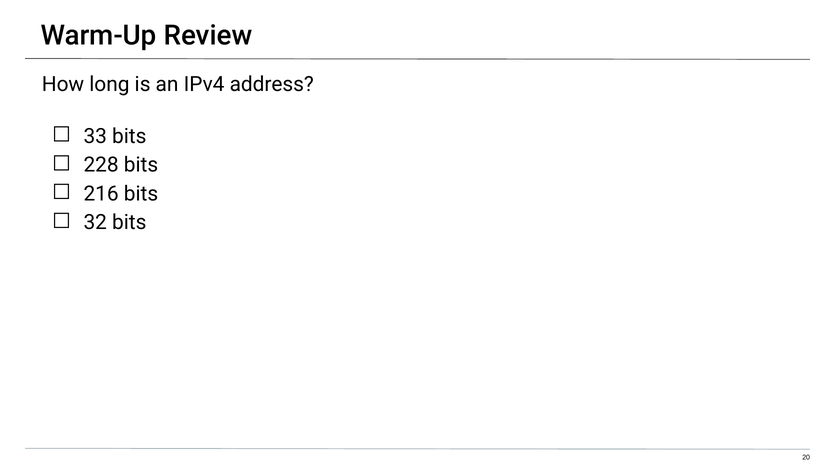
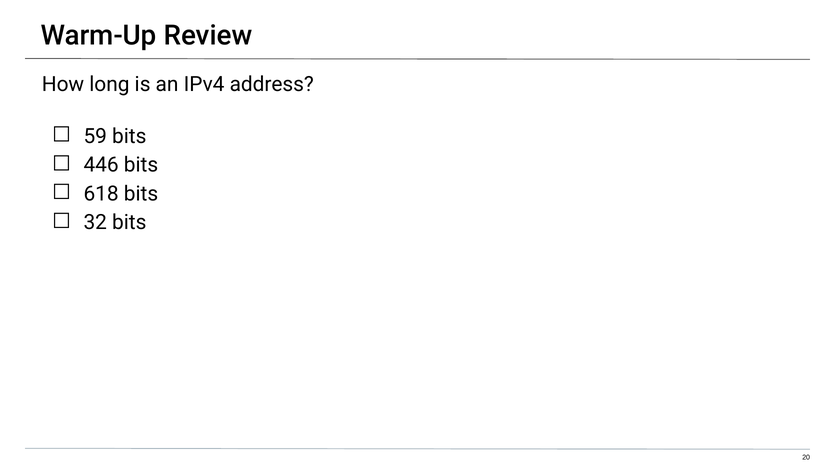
33: 33 -> 59 (95, 136)
228: 228 -> 446 (101, 165)
216: 216 -> 618 (101, 194)
